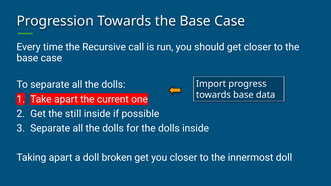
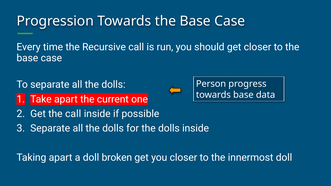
Import: Import -> Person (211, 84)
the still: still -> call (73, 114)
